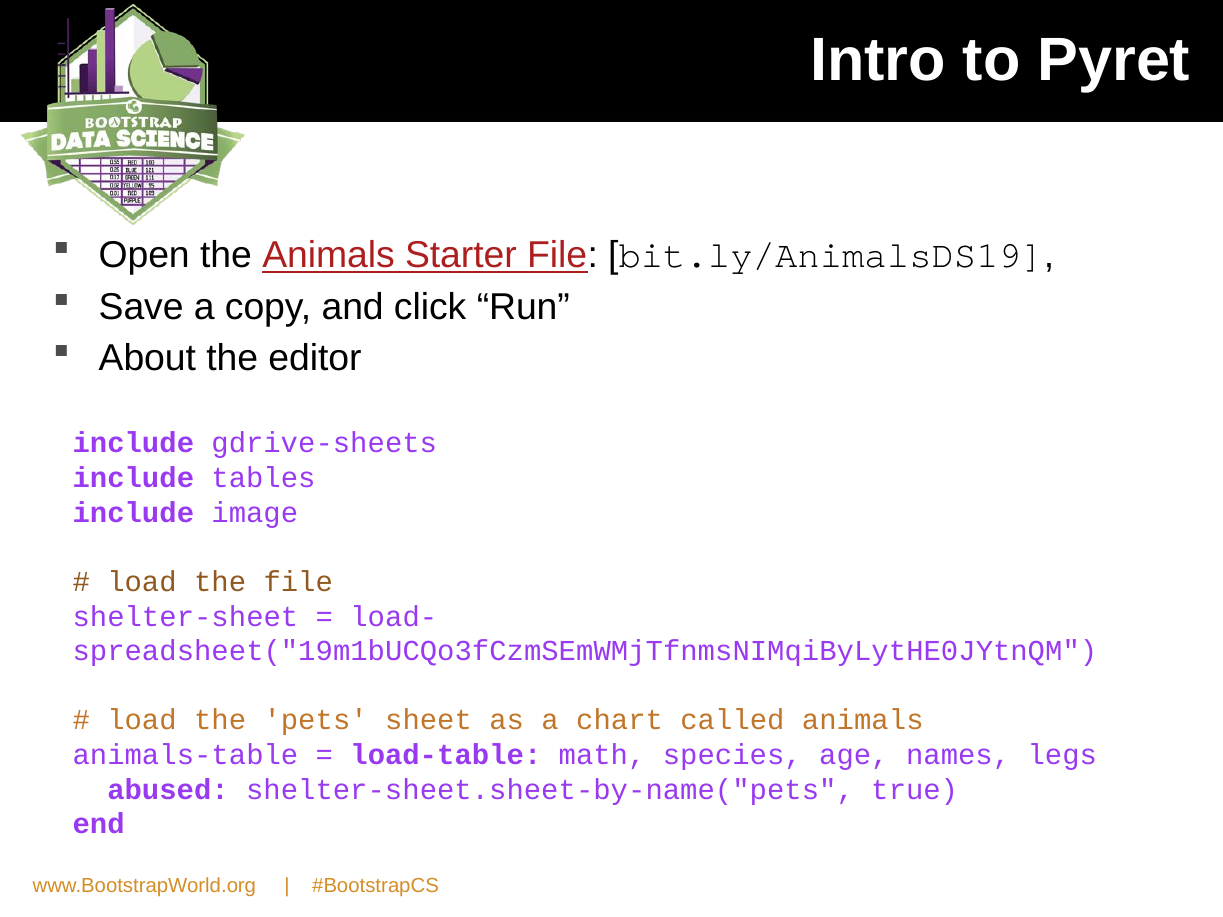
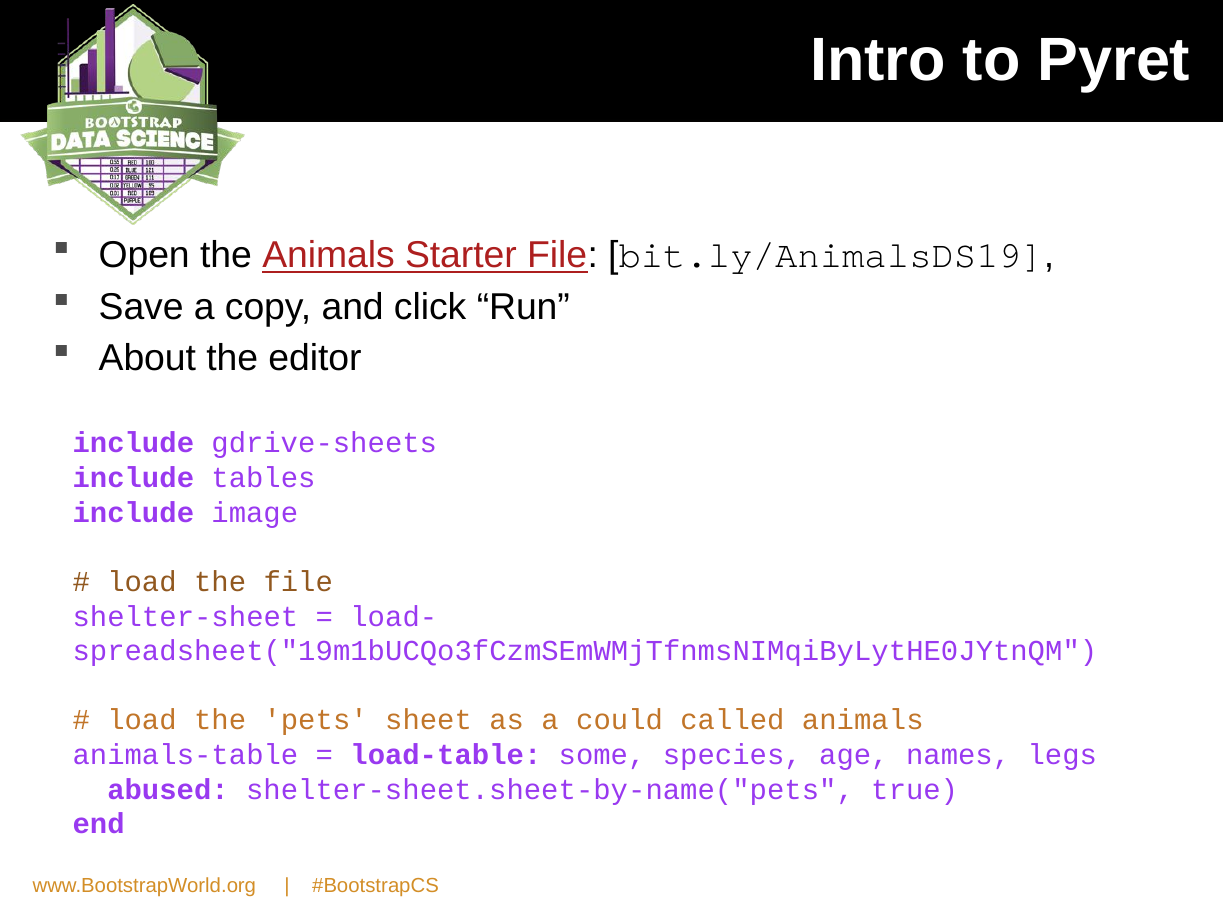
chart: chart -> could (620, 721)
math: math -> some (602, 755)
